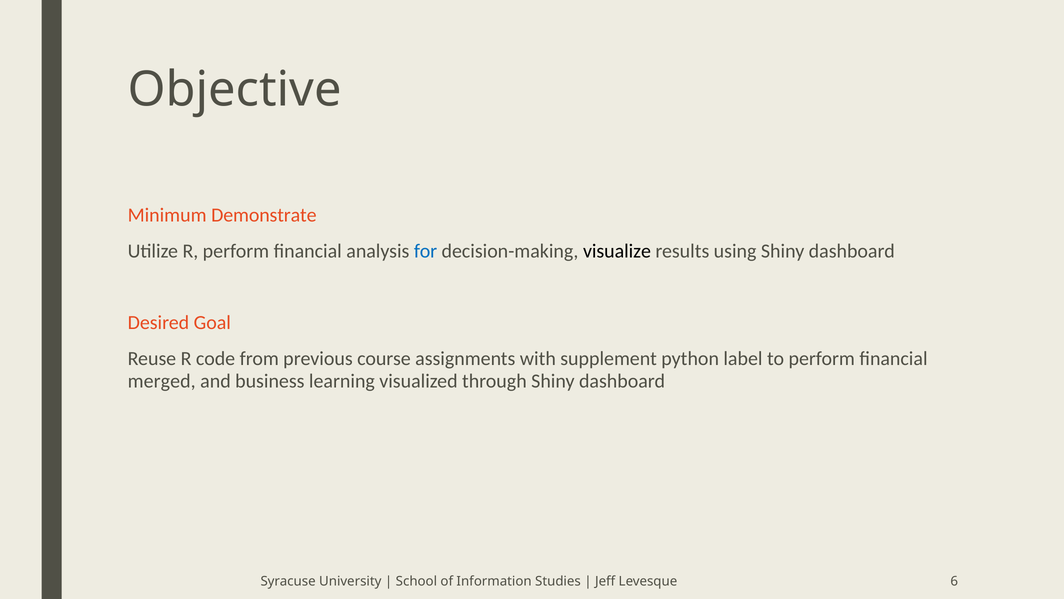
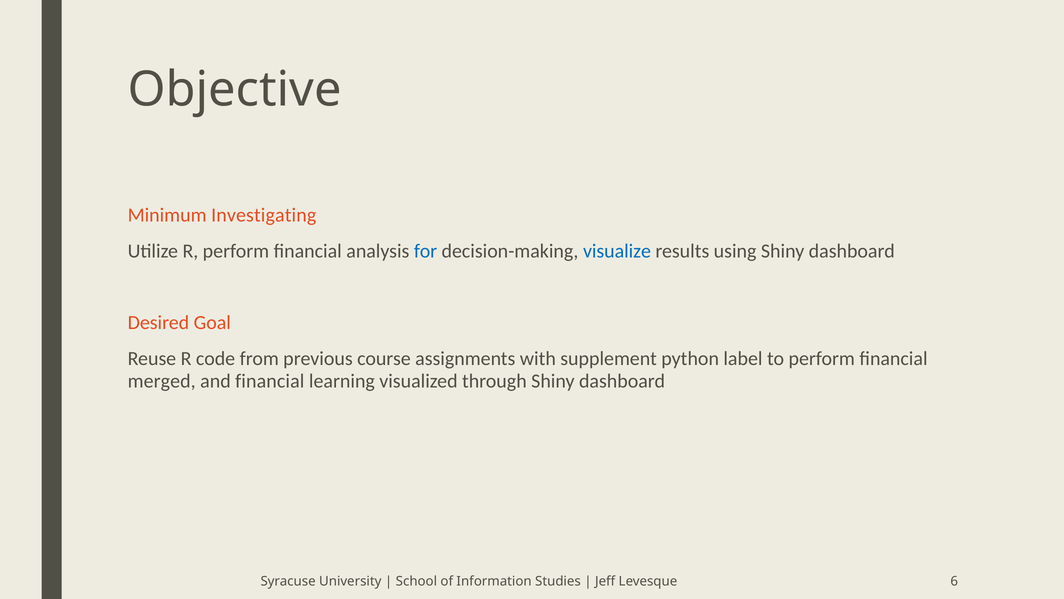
Demonstrate: Demonstrate -> Investigating (264, 215)
visualize colour: black -> blue (617, 251)
and business: business -> financial (270, 381)
